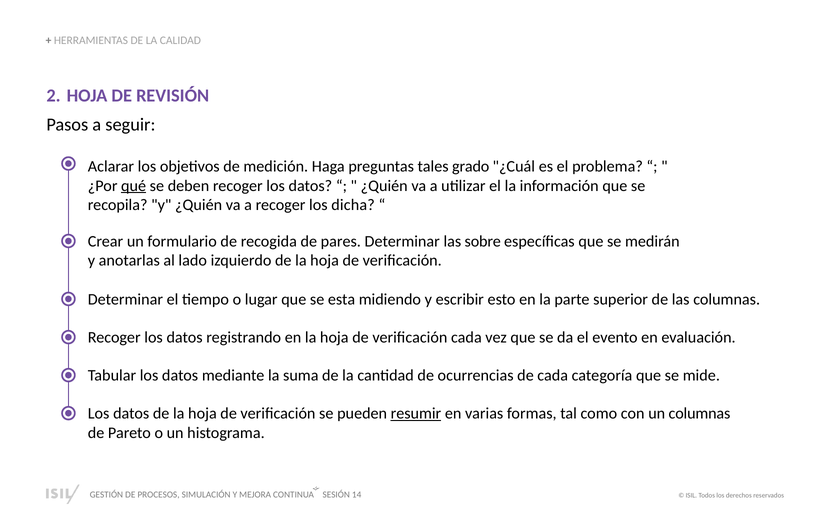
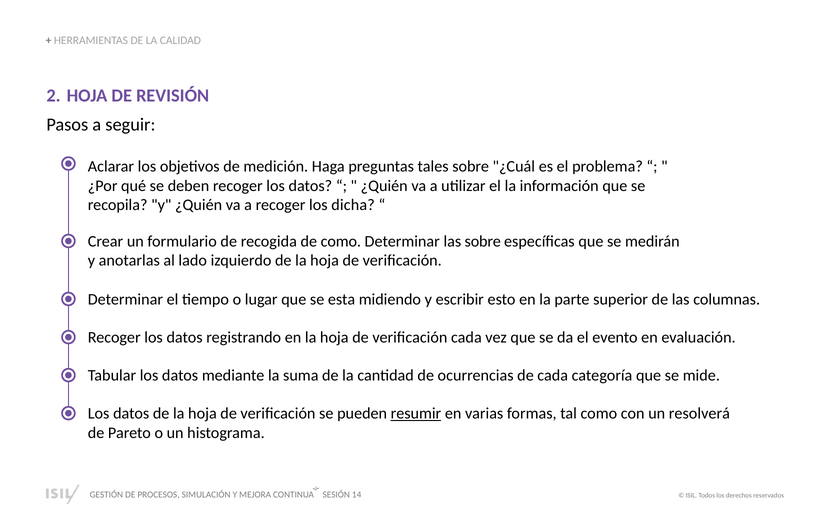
tales grado: grado -> sobre (471, 166)
qué underline: present -> none (134, 186)
de pares: pares -> como (341, 241)
un columnas: columnas -> resolverá (699, 414)
